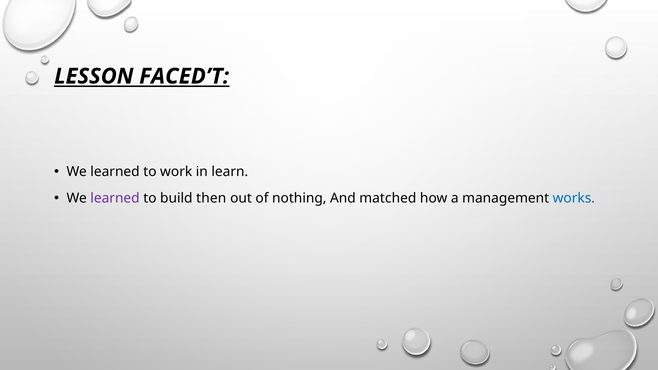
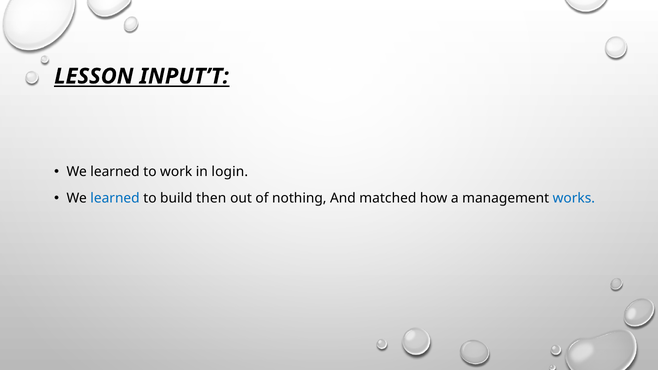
FACED’T: FACED’T -> INPUT’T (184, 76)
learn: learn -> login (230, 172)
learned colour: purple -> blue (115, 199)
